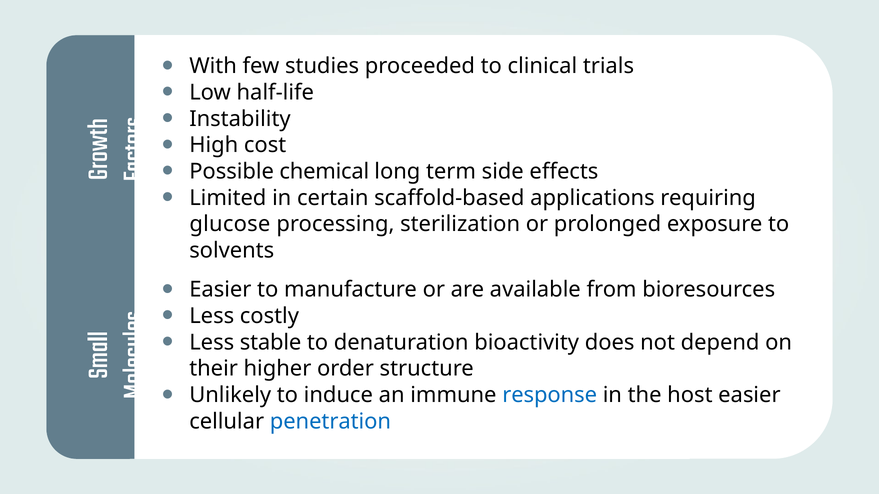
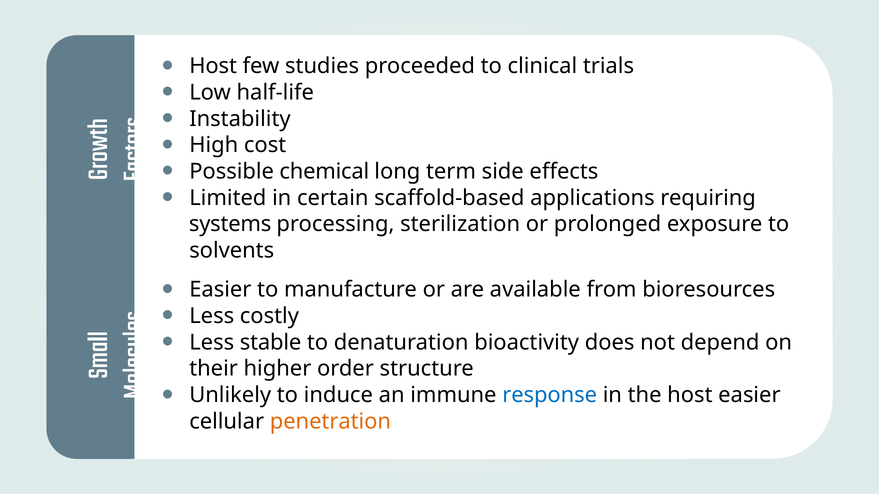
With: With -> Host (213, 66)
glucose: glucose -> systems (230, 224)
penetration colour: blue -> orange (330, 422)
